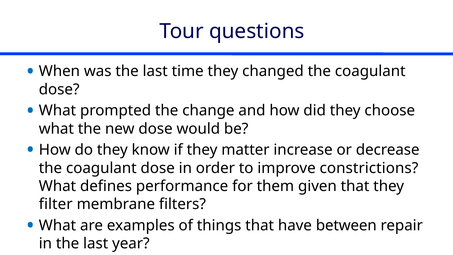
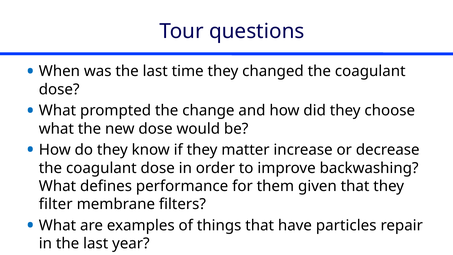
constrictions: constrictions -> backwashing (369, 168)
between: between -> particles (346, 225)
